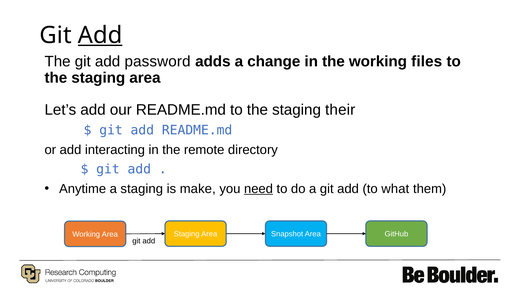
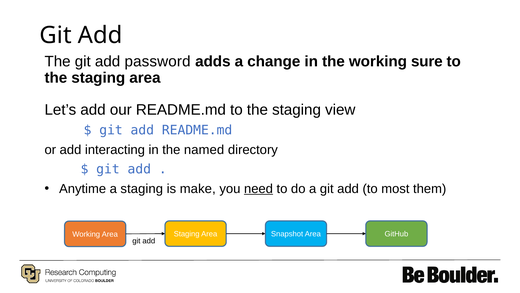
Add underline: present -> none (100, 35)
files: files -> sure (427, 61)
their: their -> view (340, 109)
remote: remote -> named (204, 150)
what: what -> most (395, 188)
